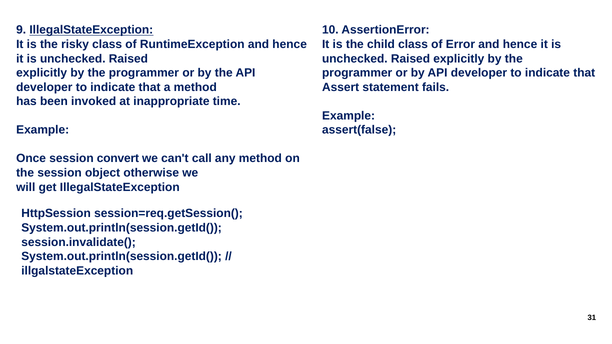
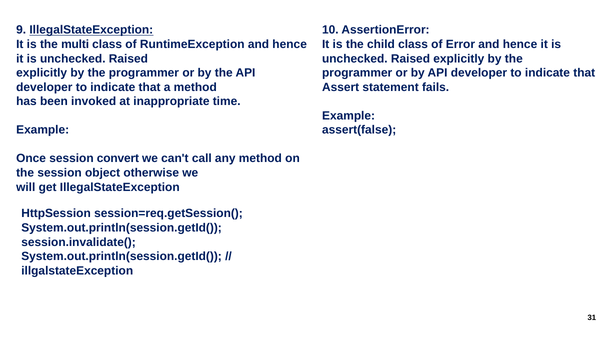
risky: risky -> multi (75, 44)
